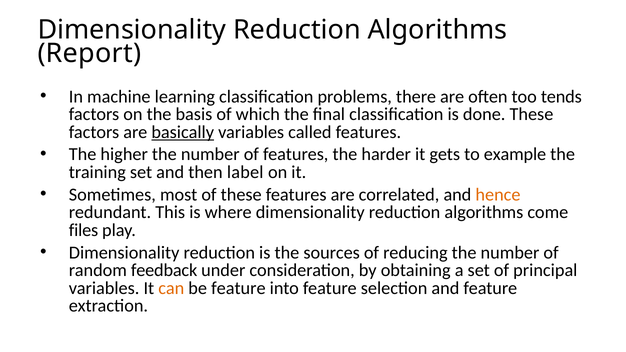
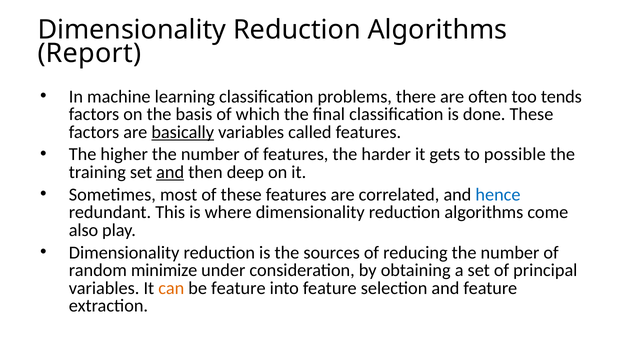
example: example -> possible (515, 155)
and underline: none -> present (170, 172)
label: label -> deep (245, 172)
hence colour: orange -> blue (498, 195)
files: files -> also (84, 230)
feedback: feedback -> minimize (164, 270)
